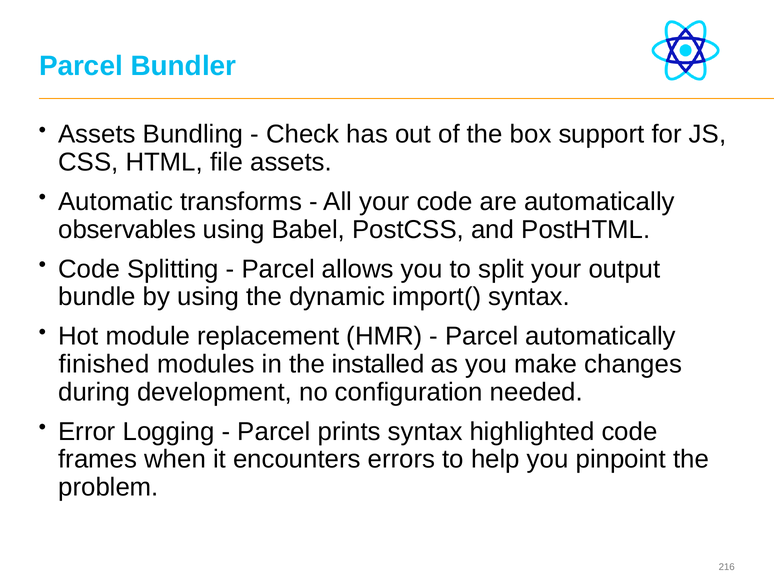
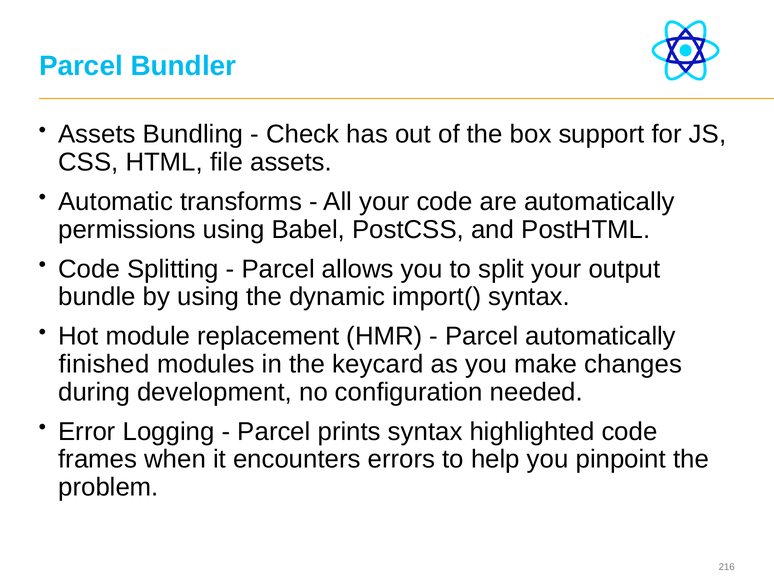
observables: observables -> permissions (127, 229)
installed: installed -> keycard (378, 364)
